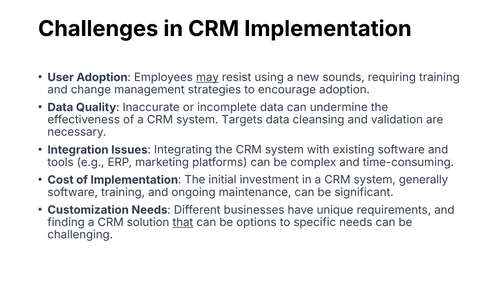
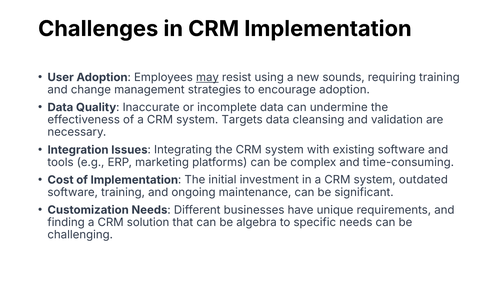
generally: generally -> outdated (423, 180)
that underline: present -> none (183, 223)
options: options -> algebra (256, 223)
